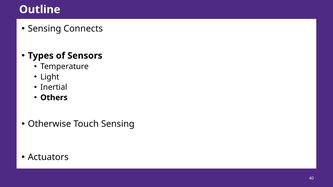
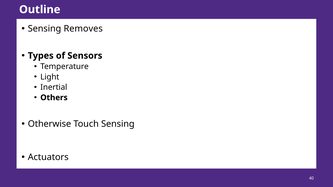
Connects: Connects -> Removes (83, 29)
